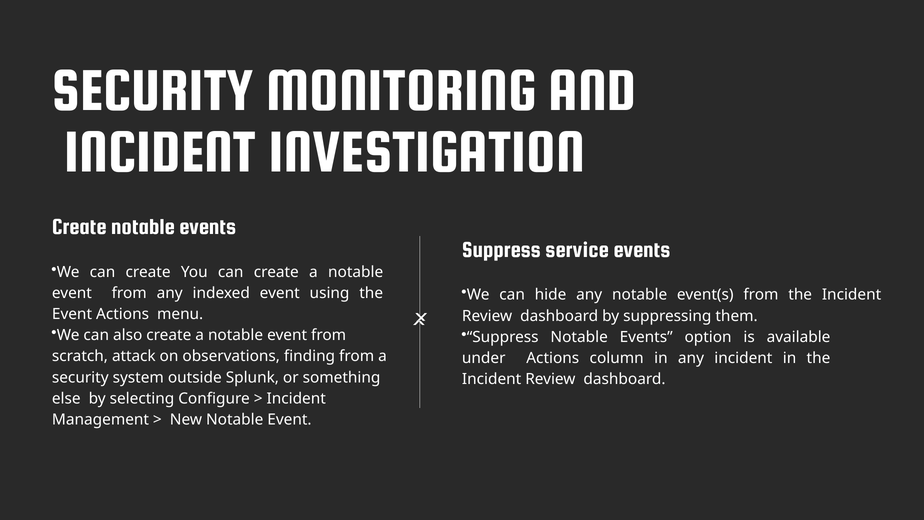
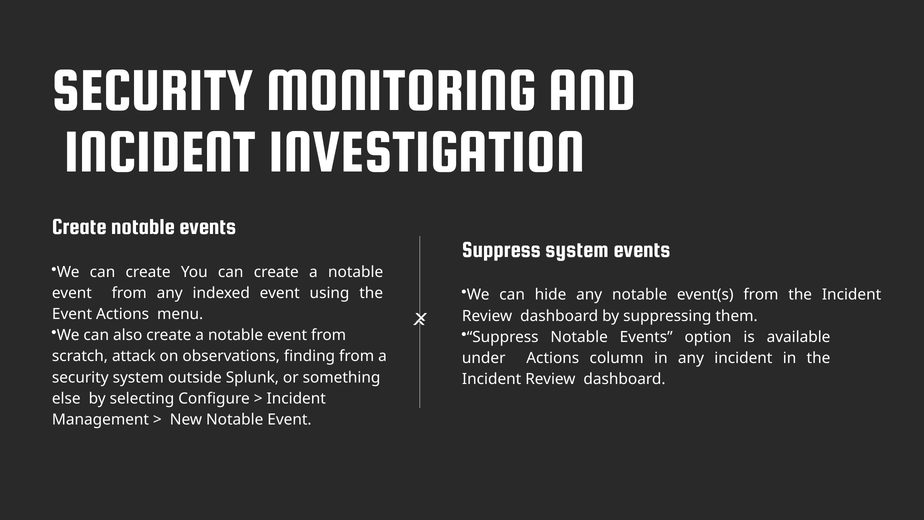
Suppress service: service -> system (577, 249)
